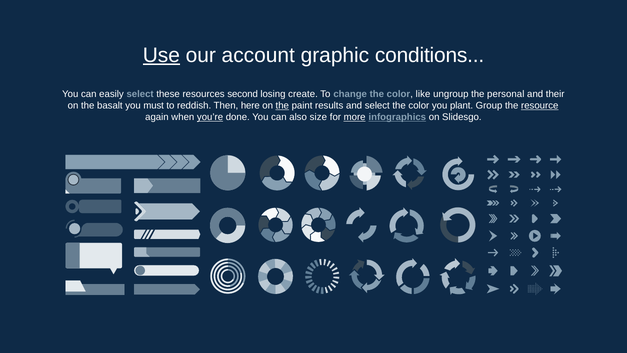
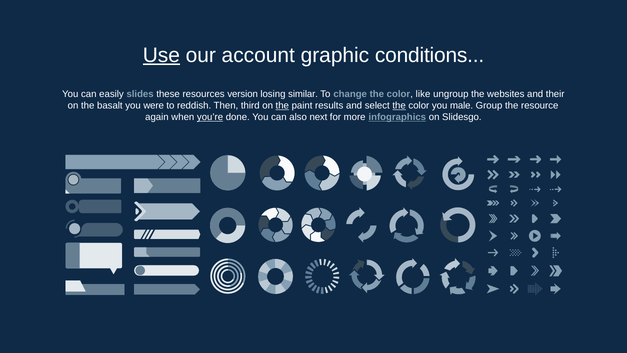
easily select: select -> slides (140, 94)
second: second -> version (243, 94)
create: create -> similar (303, 94)
personal: personal -> websites (506, 94)
must: must -> were (154, 106)
here: here -> third (250, 106)
the underline: none -> present (399, 106)
plant: plant -> male (462, 106)
resource underline: present -> none (540, 106)
size: size -> next (318, 117)
more underline: present -> none (355, 117)
